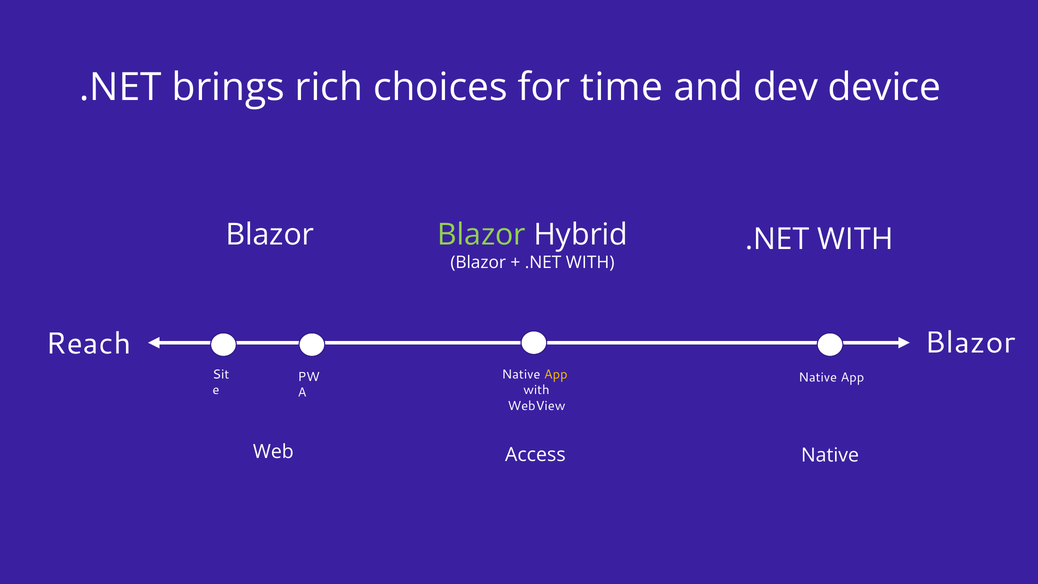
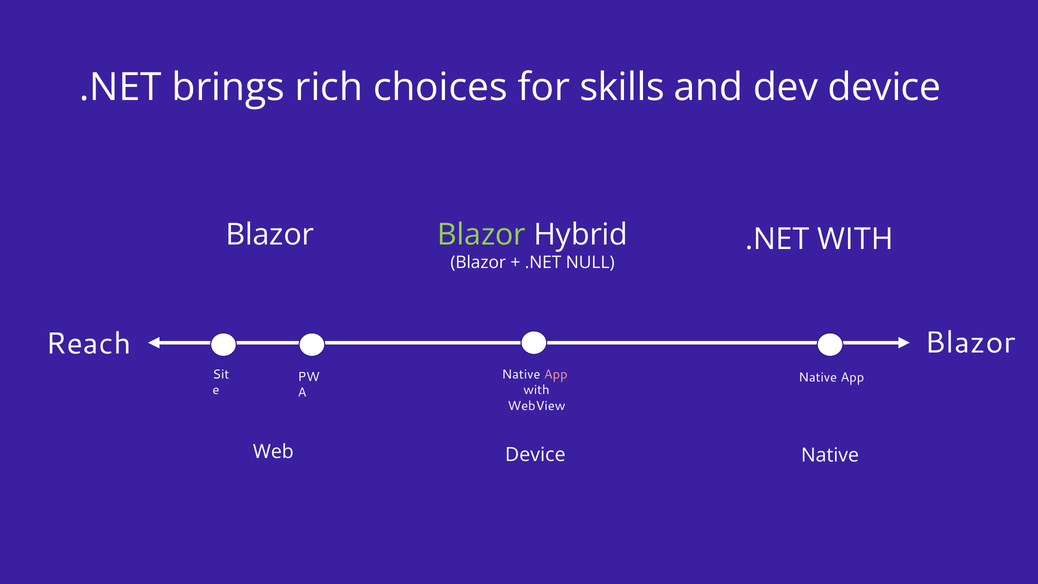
time: time -> skills (622, 87)
WITH: WITH -> NULL (590, 262)
App colour: yellow -> pink (556, 375)
Web Access: Access -> Device (535, 455)
